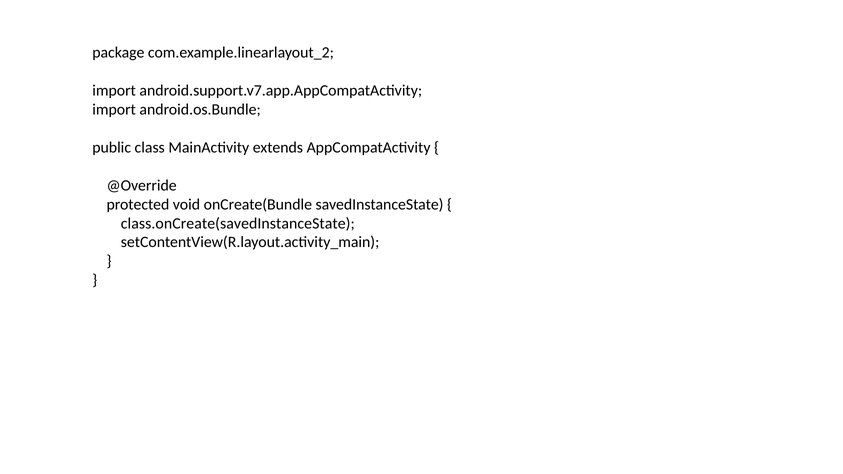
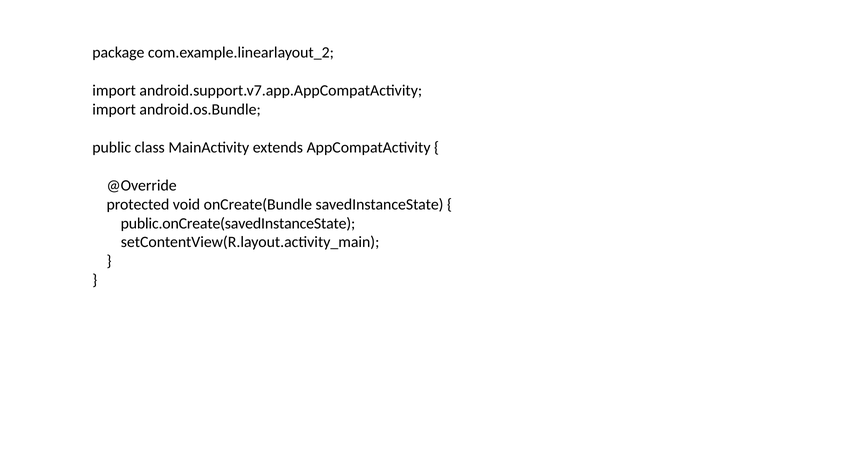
class.onCreate(savedInstanceState: class.onCreate(savedInstanceState -> public.onCreate(savedInstanceState (238, 223)
